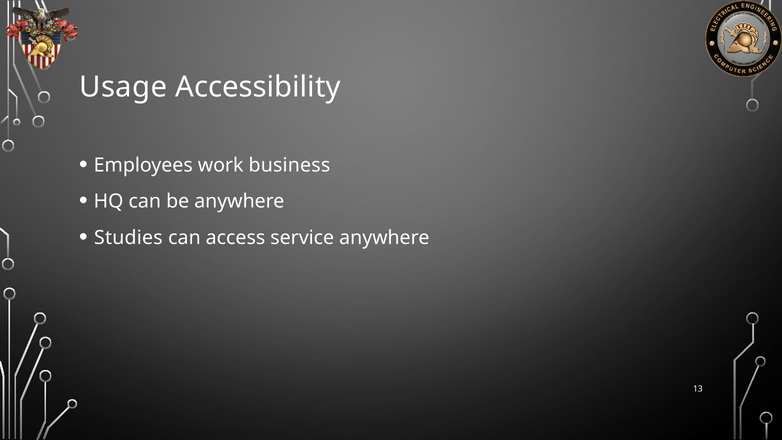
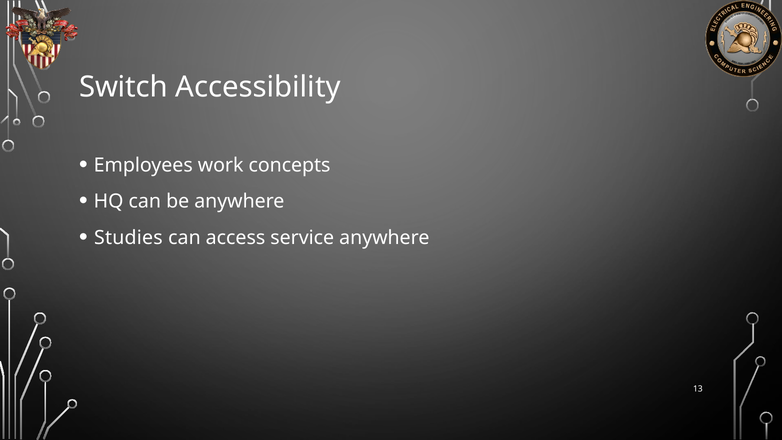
Usage: Usage -> Switch (123, 87)
business: business -> concepts (290, 165)
